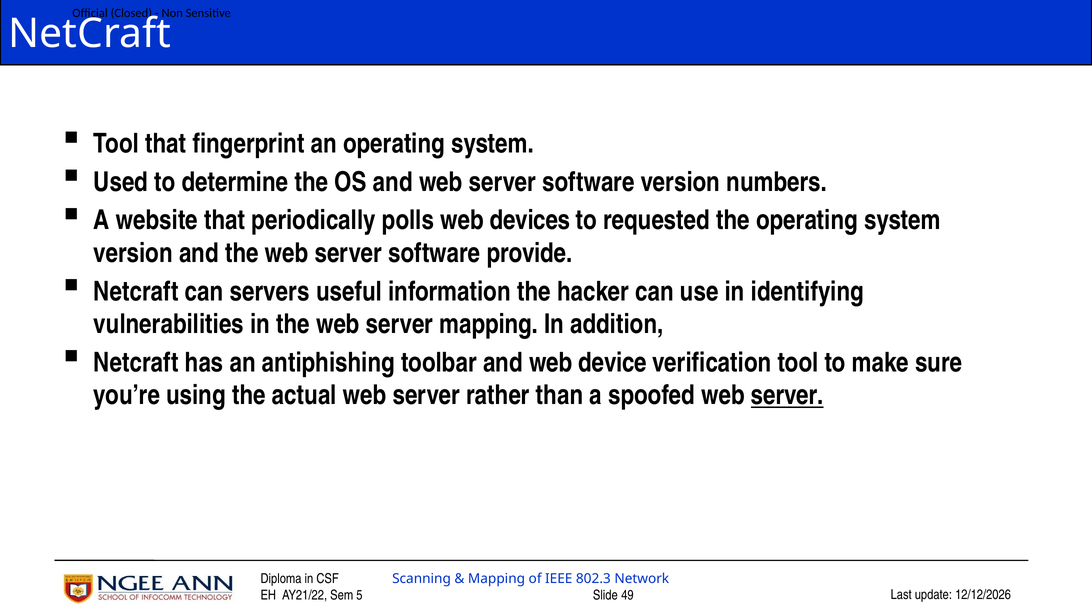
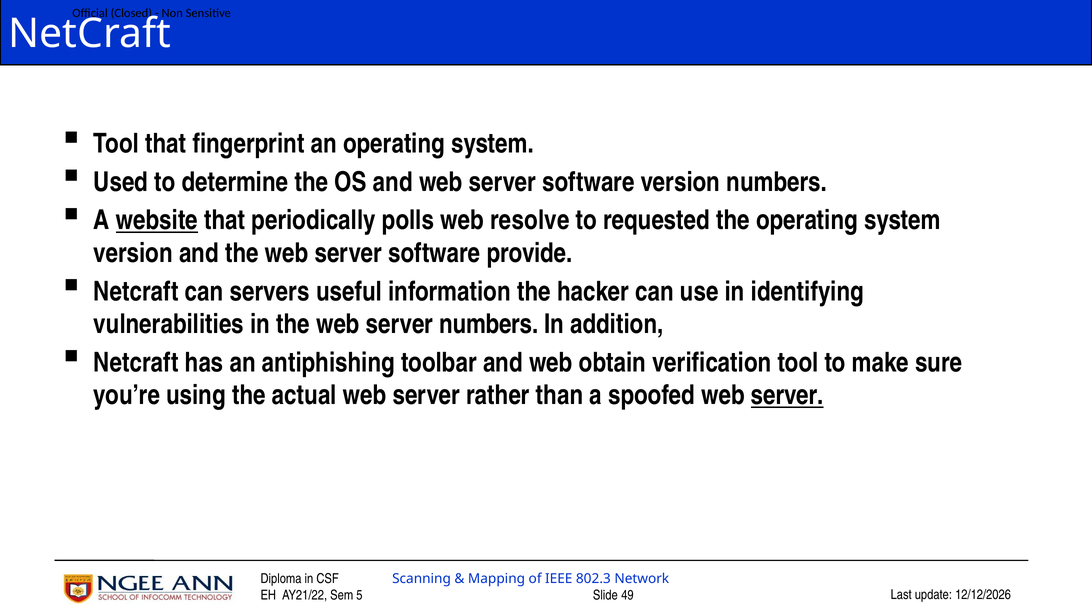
website underline: none -> present (157, 220)
devices: devices -> resolve (530, 220)
server mapping: mapping -> numbers (489, 324)
device: device -> obtain (612, 362)
